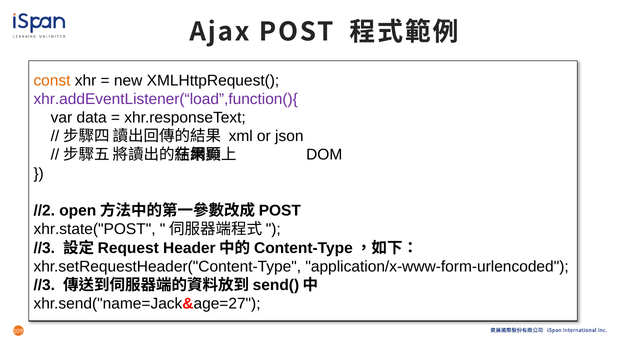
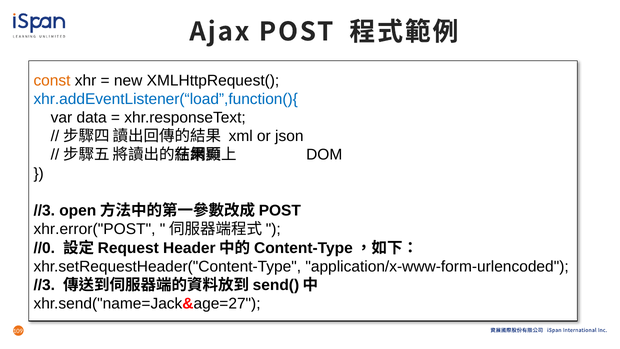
xhr.addEventListener(“load”,function(){ colour: purple -> blue (166, 99)
//2: //2 -> //3 (44, 211)
xhr.state("POST: xhr.state("POST -> xhr.error("POST (95, 229)
//3: //3 -> //0 (44, 248)
